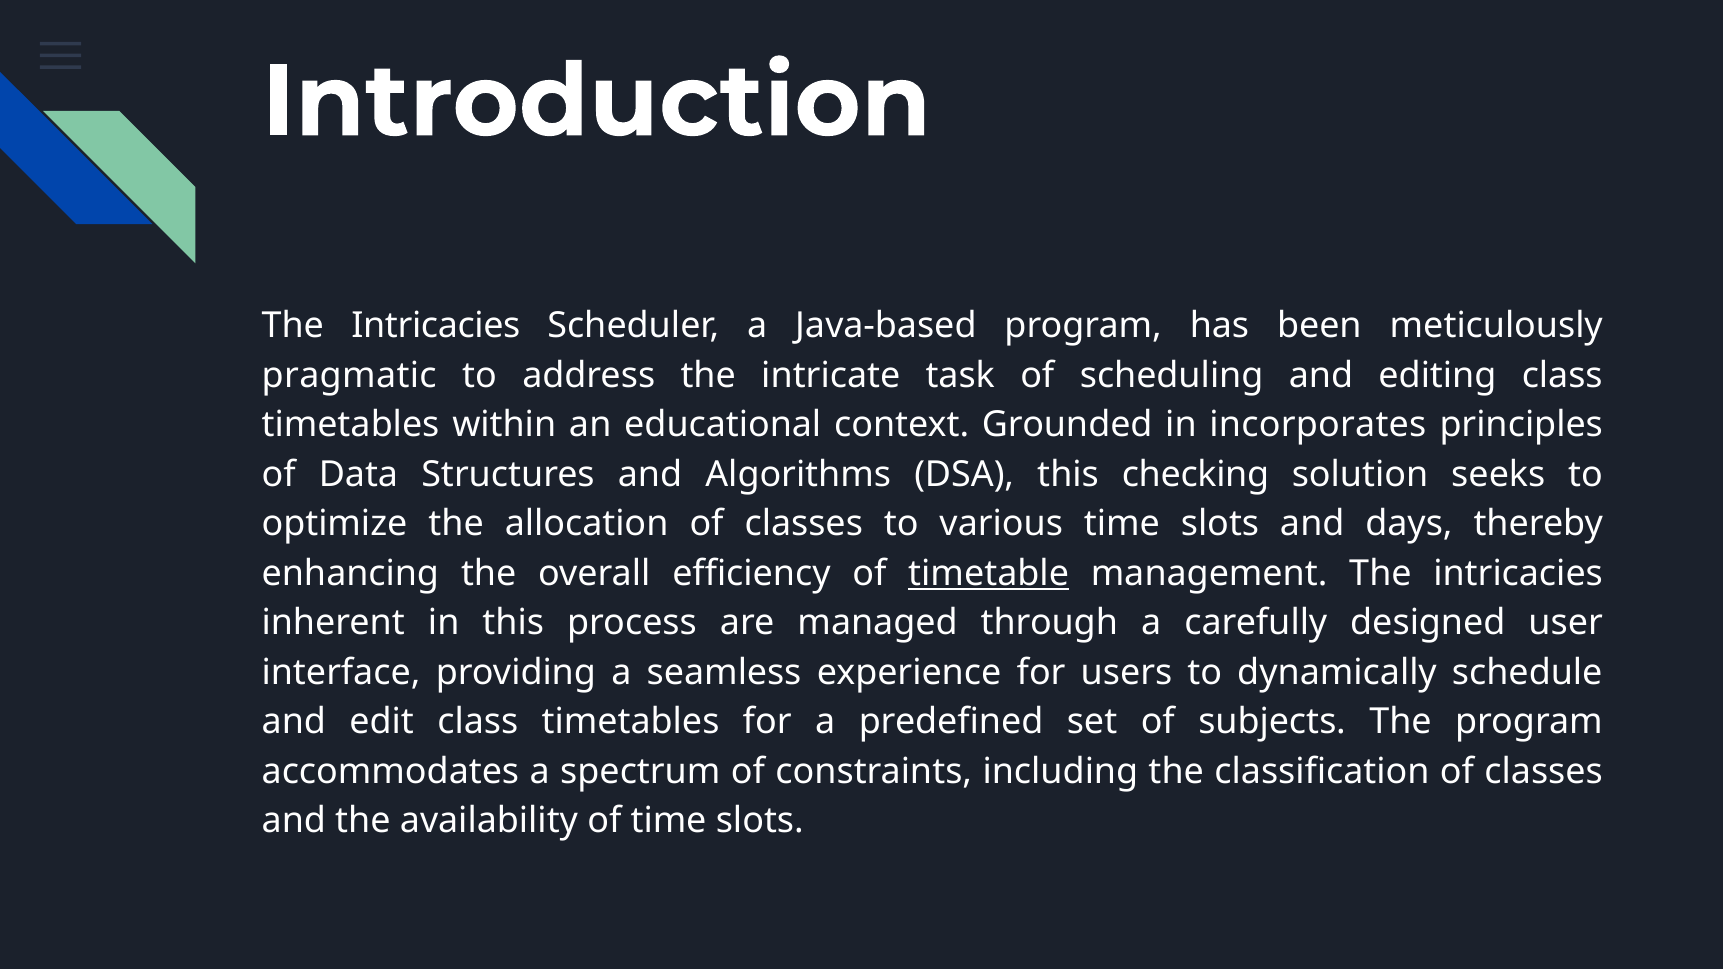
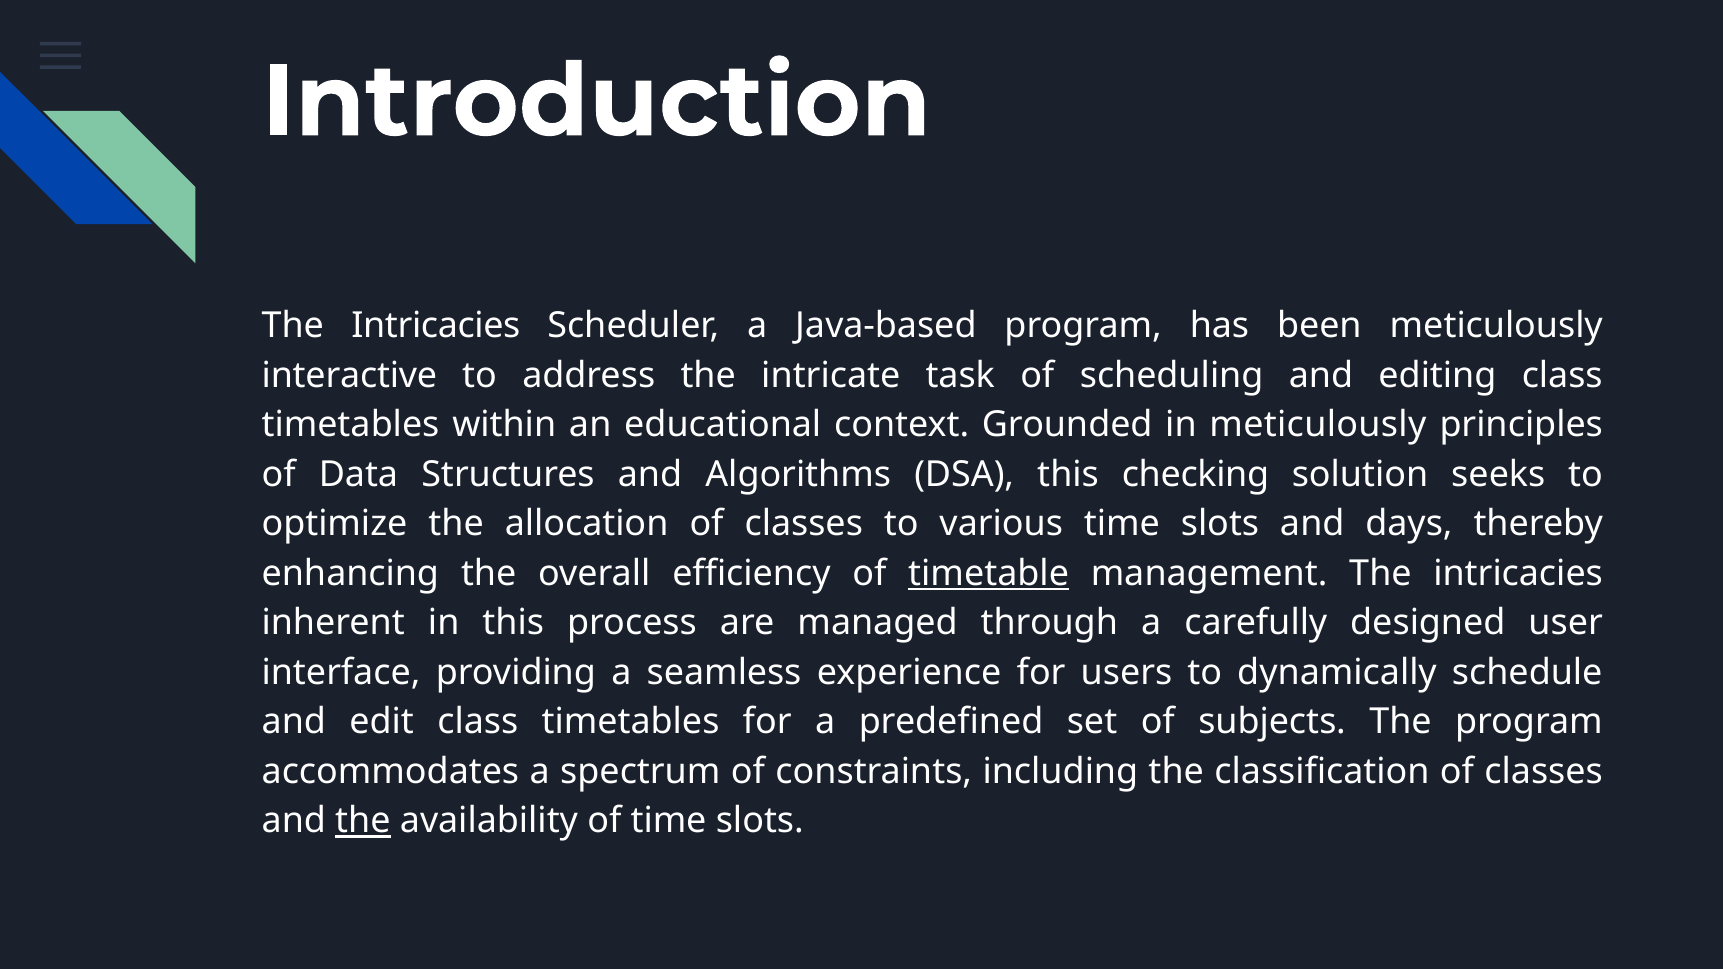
pragmatic: pragmatic -> interactive (349, 376)
in incorporates: incorporates -> meticulously (1318, 425)
the underline: none -> present (363, 821)
